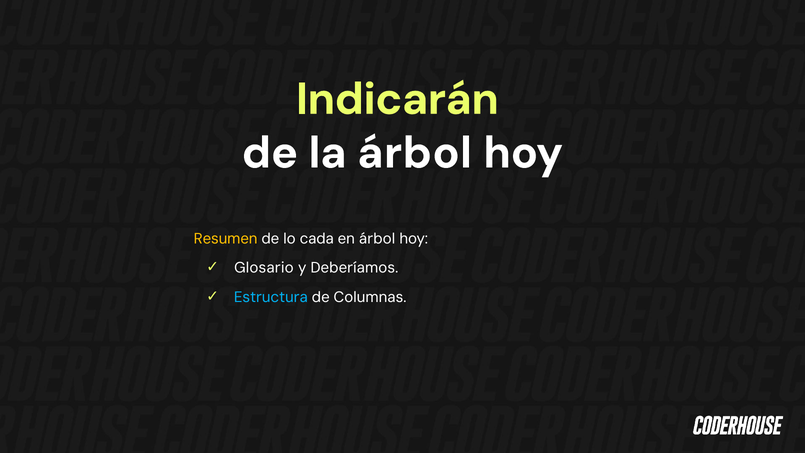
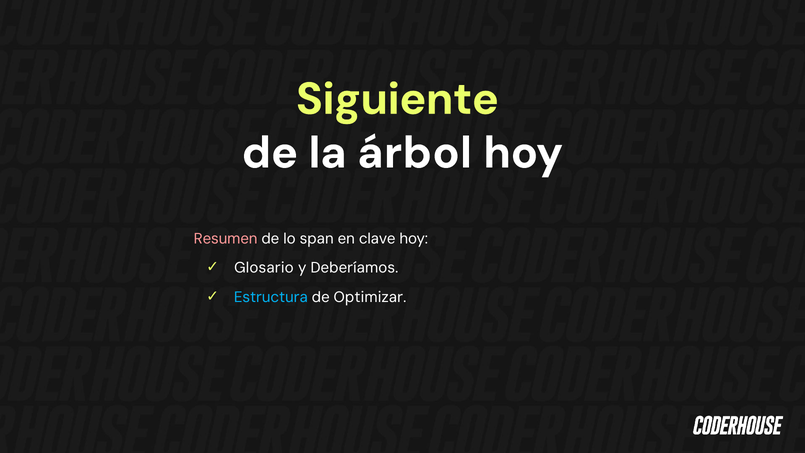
Indicarán: Indicarán -> Siguiente (397, 99)
Resumen colour: yellow -> pink (226, 238)
cada: cada -> span (317, 238)
en árbol: árbol -> clave (377, 238)
Columnas: Columnas -> Optimizar (370, 297)
